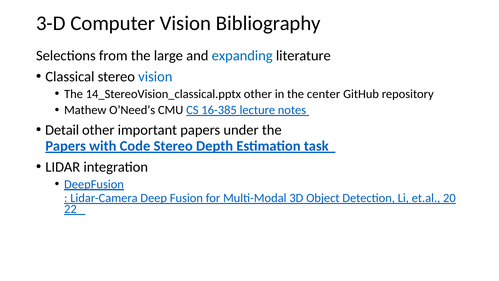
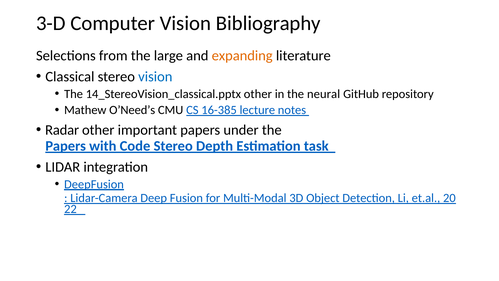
expanding colour: blue -> orange (242, 56)
center: center -> neural (324, 94)
Detail: Detail -> Radar (62, 130)
